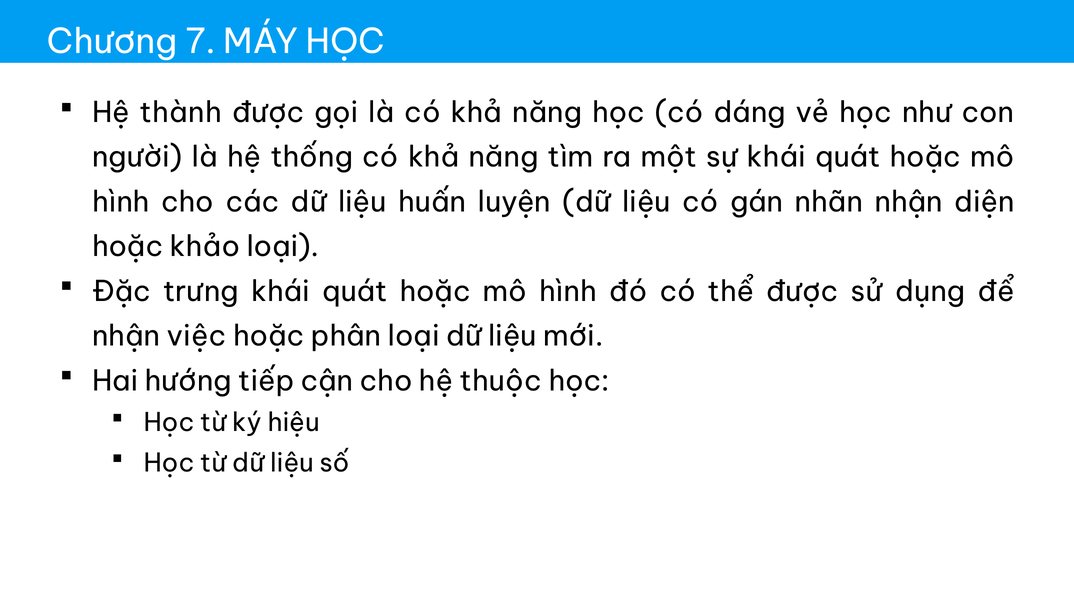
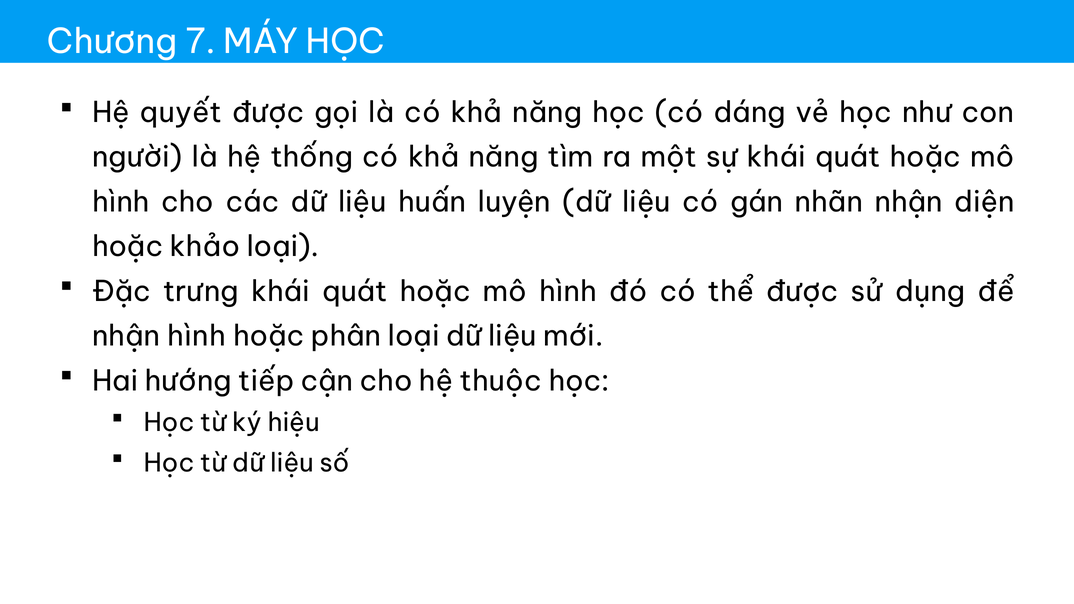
thành: thành -> quyết (181, 113)
nhận việc: việc -> hình (197, 336)
